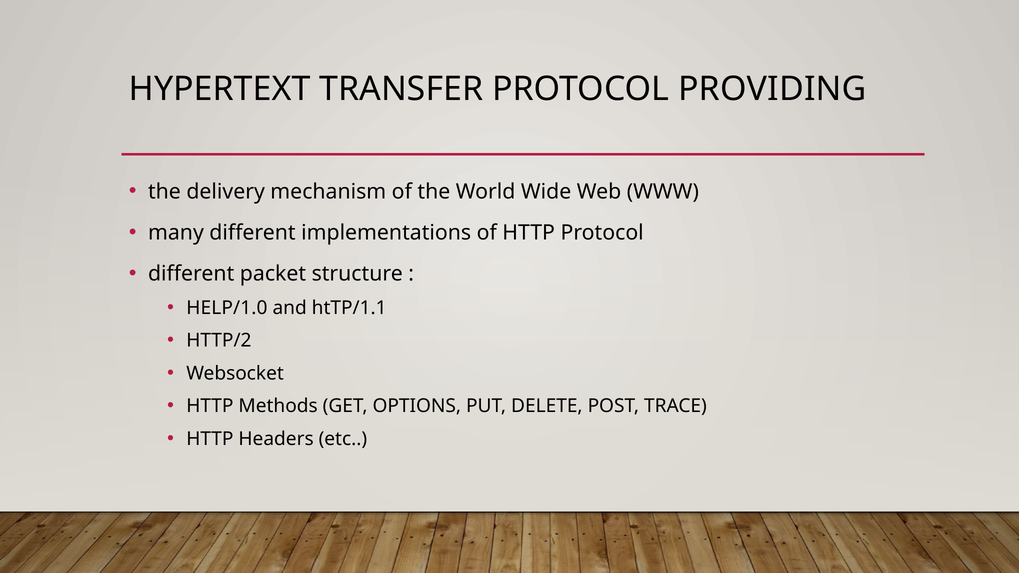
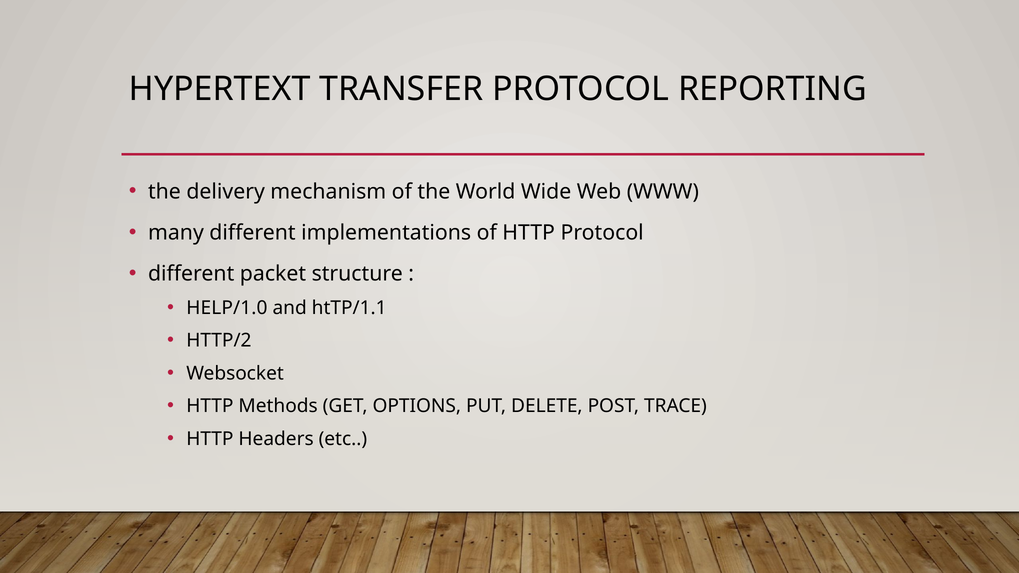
PROVIDING: PROVIDING -> REPORTING (772, 89)
